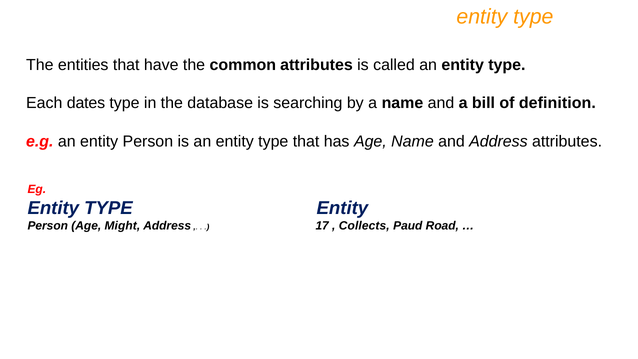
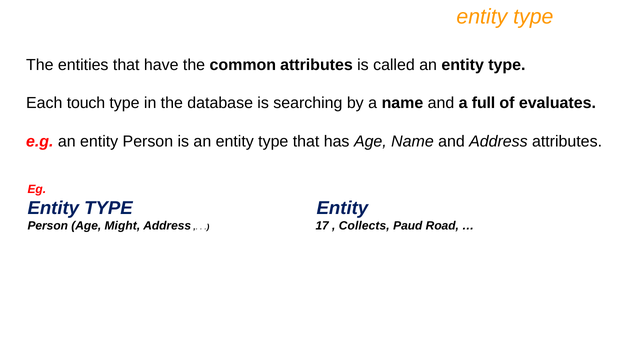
dates: dates -> touch (86, 103)
bill: bill -> full (484, 103)
definition: definition -> evaluates (557, 103)
